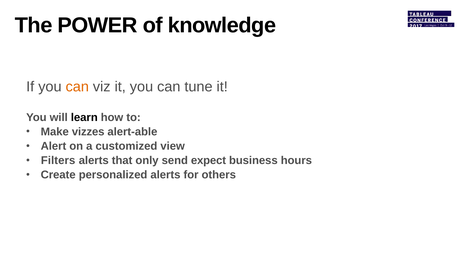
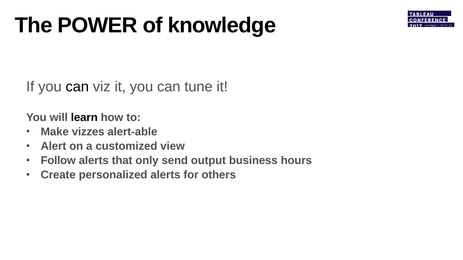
can colour: orange -> black (77, 87)
Filters: Filters -> Follow (58, 161)
expect: expect -> output (208, 161)
